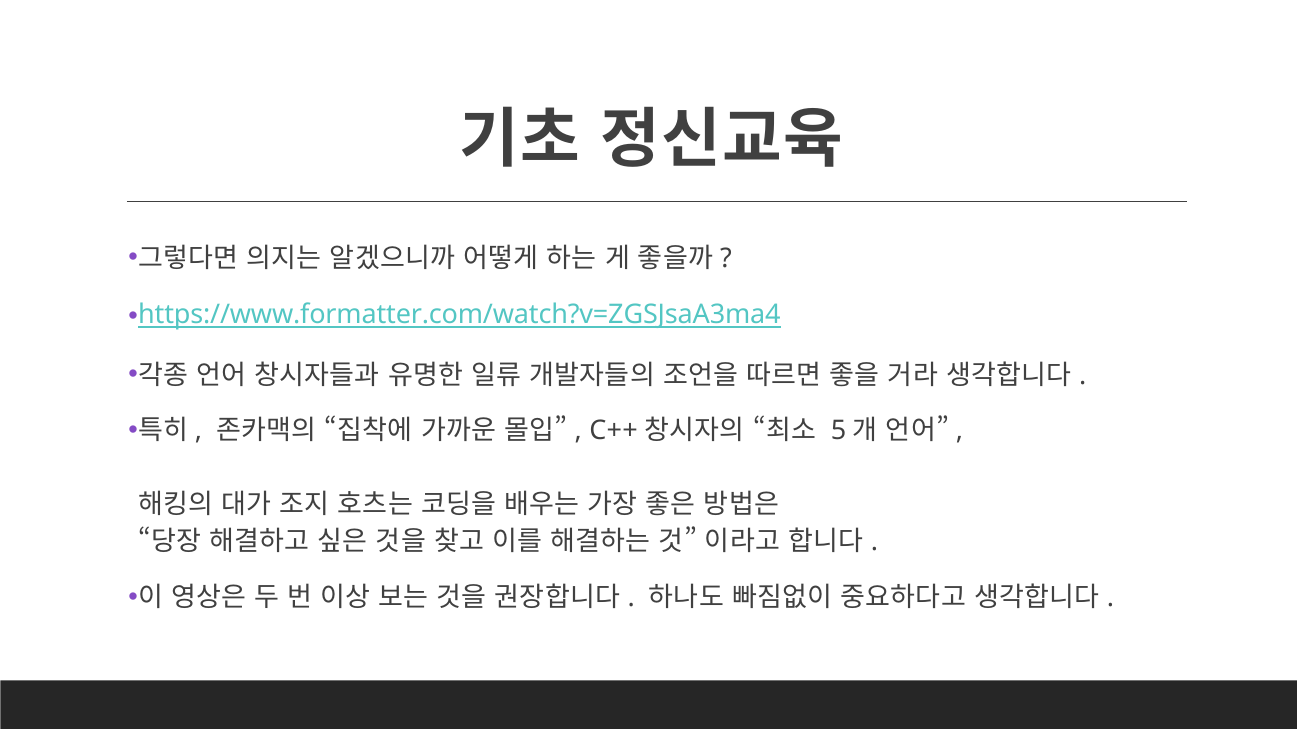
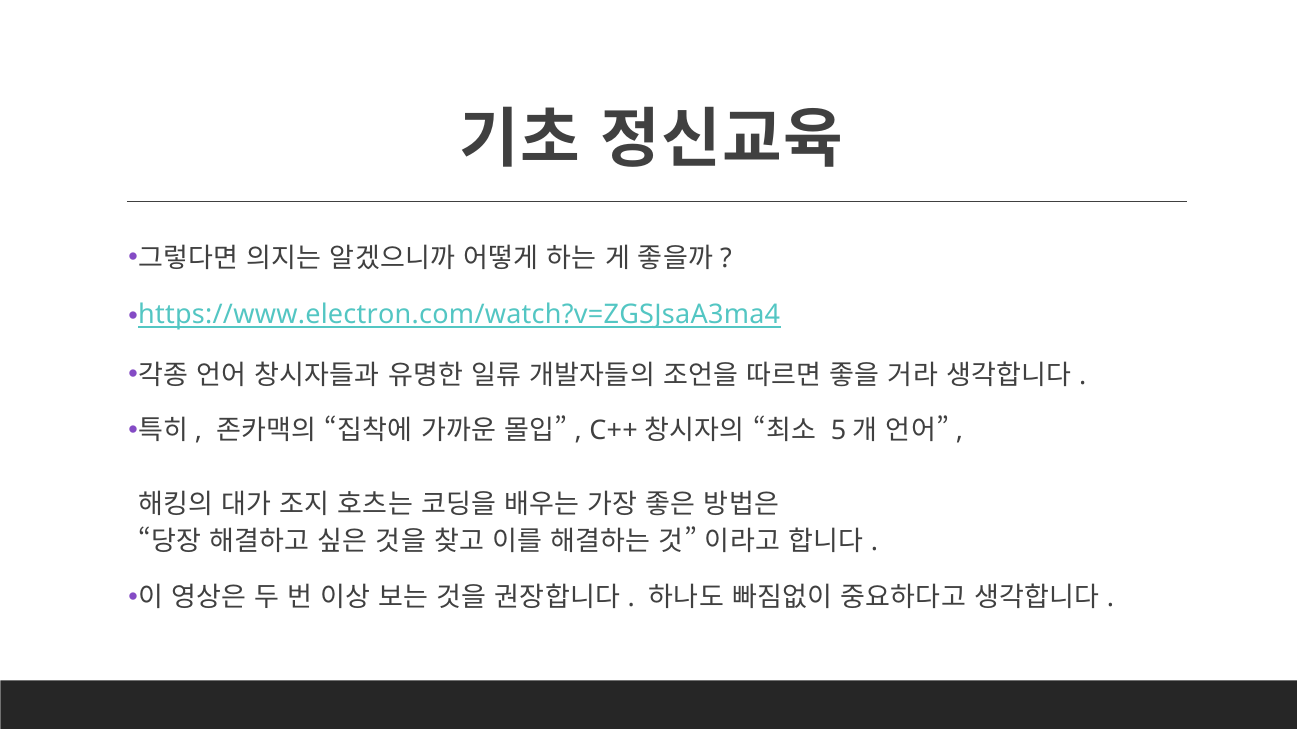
https://www.formatter.com/watch?v=ZGSJsaA3ma4: https://www.formatter.com/watch?v=ZGSJsaA3ma4 -> https://www.electron.com/watch?v=ZGSJsaA3ma4 (459, 315)
